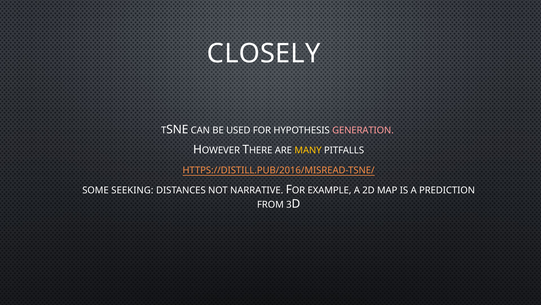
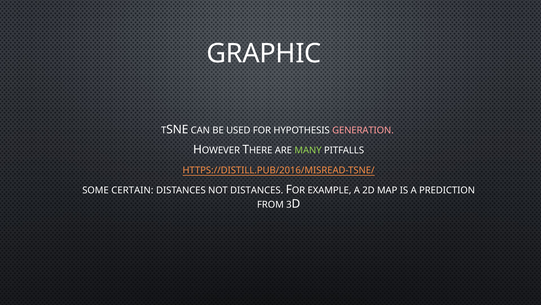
CLOSELY: CLOSELY -> GRAPHIC (264, 53)
MANY colour: yellow -> light green (308, 150)
SEEKING: SEEKING -> CERTAIN (132, 190)
NOT NARRATIVE: NARRATIVE -> DISTANCES (257, 190)
